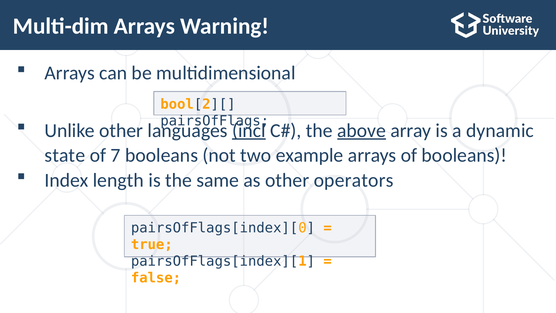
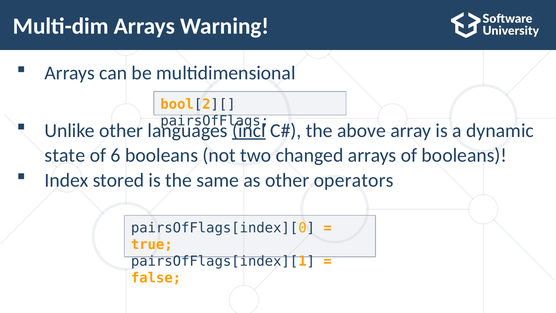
above underline: present -> none (362, 130)
7: 7 -> 6 (116, 155)
example: example -> changed (310, 155)
length: length -> stored (118, 180)
